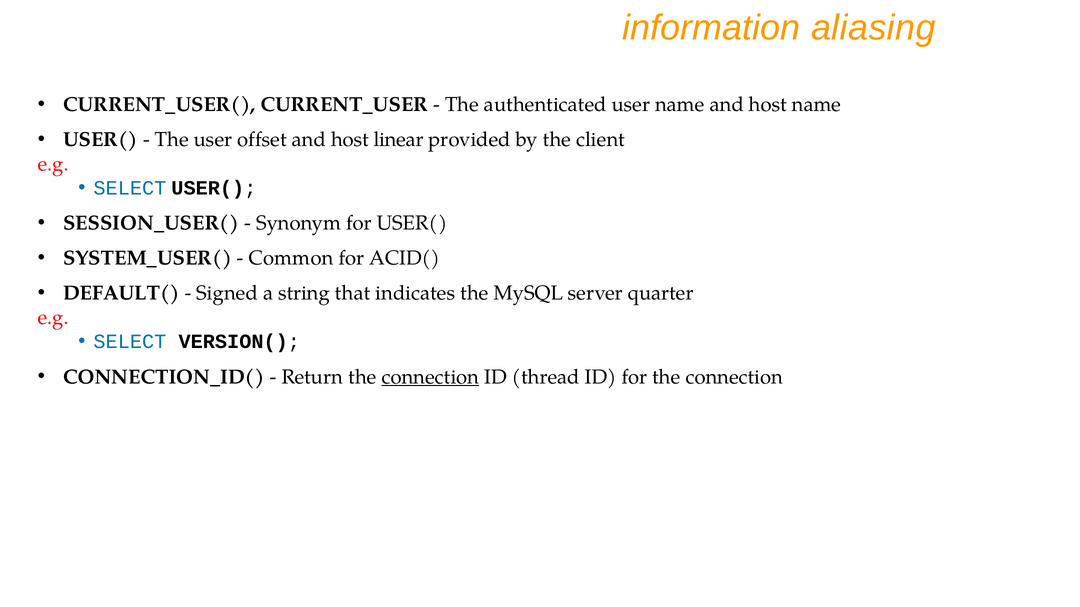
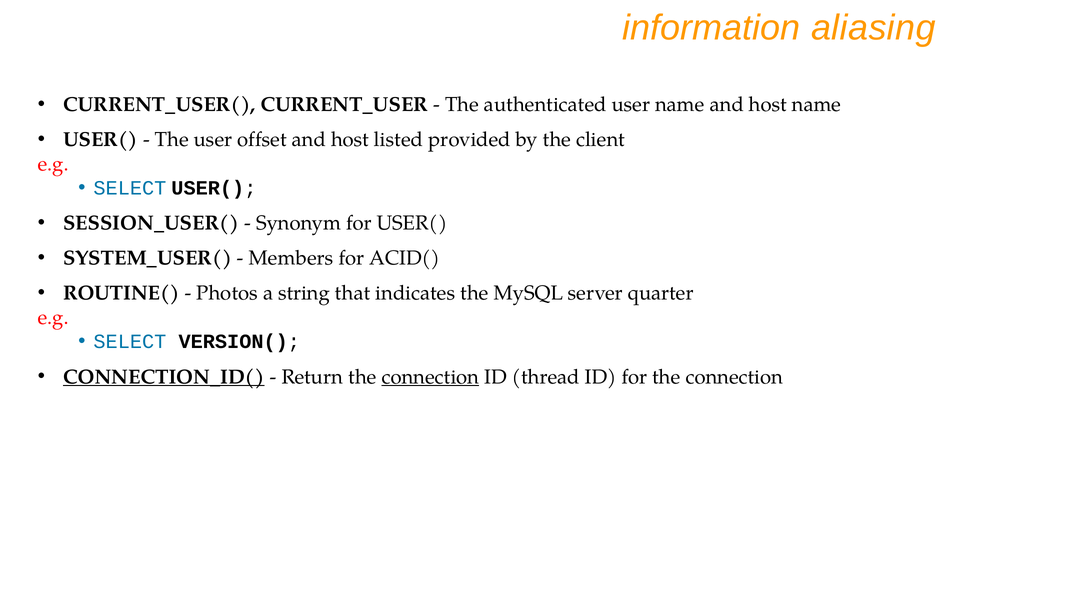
linear: linear -> listed (399, 140)
Common: Common -> Members (291, 258)
DEFAULT(: DEFAULT( -> ROUTINE( (121, 293)
Signed: Signed -> Photos (227, 293)
CONNECTION_ID( underline: none -> present (164, 377)
